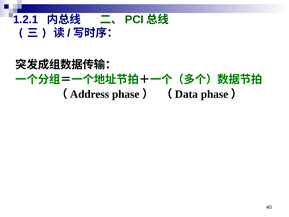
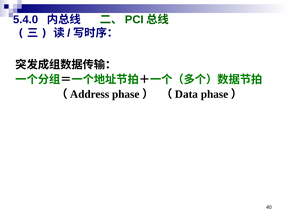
1.2.1: 1.2.1 -> 5.4.0 (26, 20)
